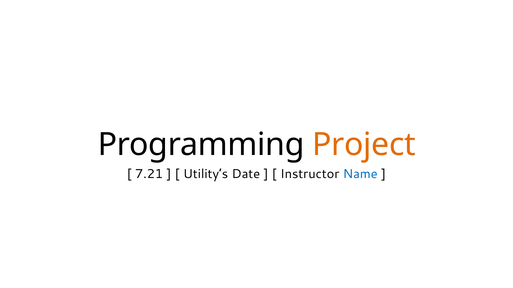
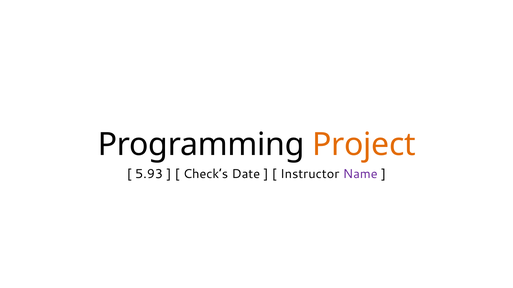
7.21: 7.21 -> 5.93 (149, 174)
Utility’s: Utility’s -> Check’s (206, 174)
Name colour: blue -> purple (360, 174)
